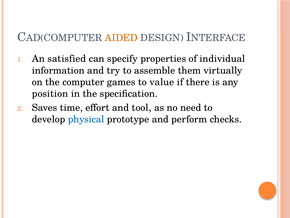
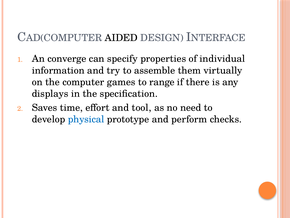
AIDED colour: orange -> black (121, 38)
satisfied: satisfied -> converge (67, 59)
value: value -> range (162, 82)
position: position -> displays (50, 93)
